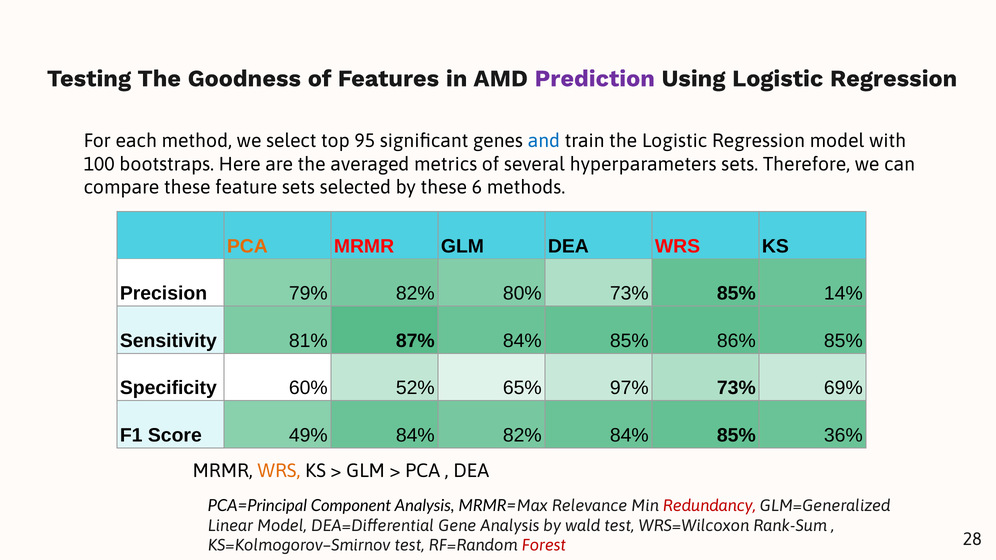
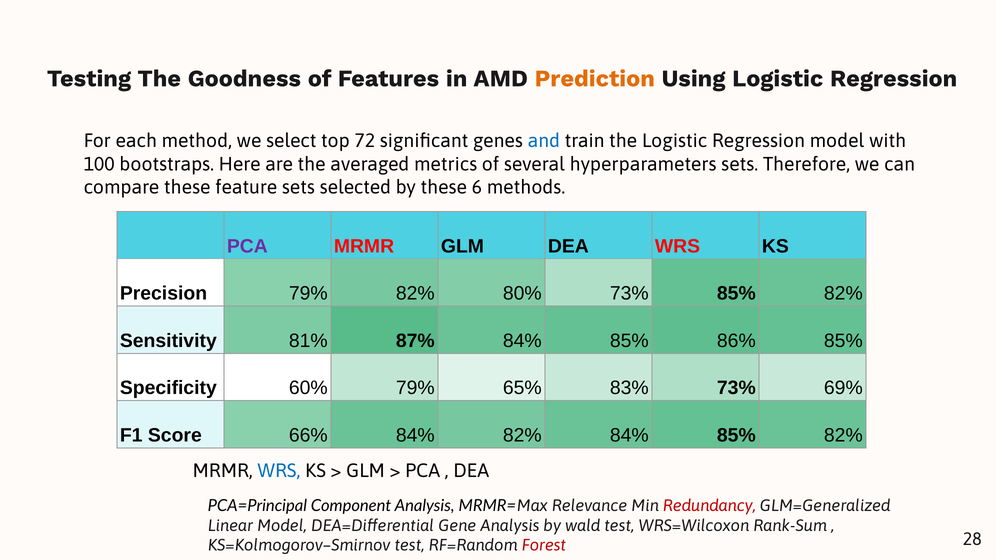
Prediction colour: purple -> orange (595, 79)
95: 95 -> 72 (365, 141)
PCA colour: orange -> purple (247, 246)
73% 85% 14%: 14% -> 82% (843, 294)
60% 52%: 52% -> 79% (415, 388)
97%: 97% -> 83% (629, 388)
49%: 49% -> 66% (308, 436)
84% 85% 36%: 36% -> 82% (843, 436)
WRS colour: orange -> blue (279, 471)
